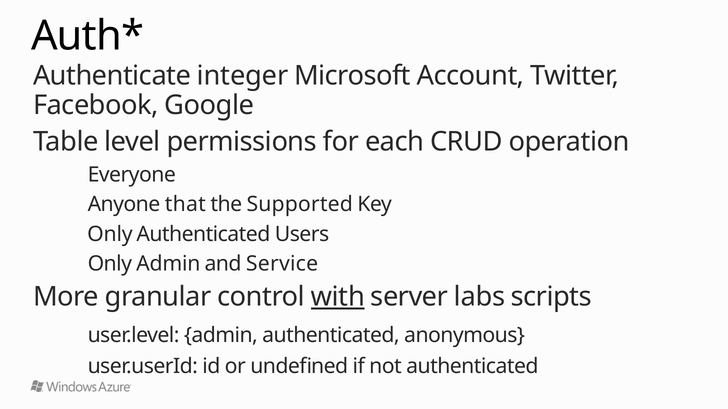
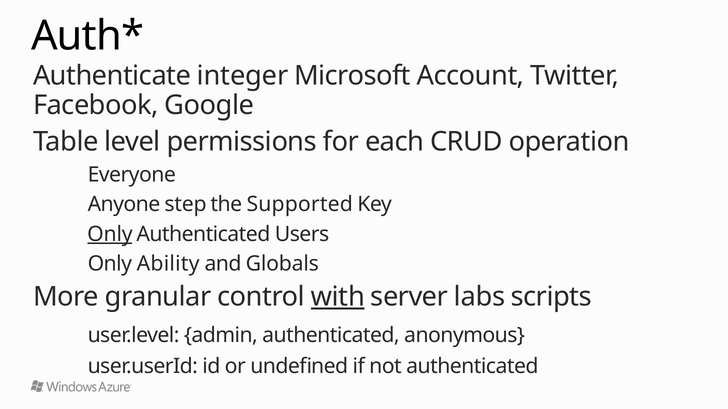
that: that -> step (186, 205)
Only underline: none -> present (110, 234)
Only Admin: Admin -> Ability (168, 264)
Service: Service -> Globals (282, 264)
